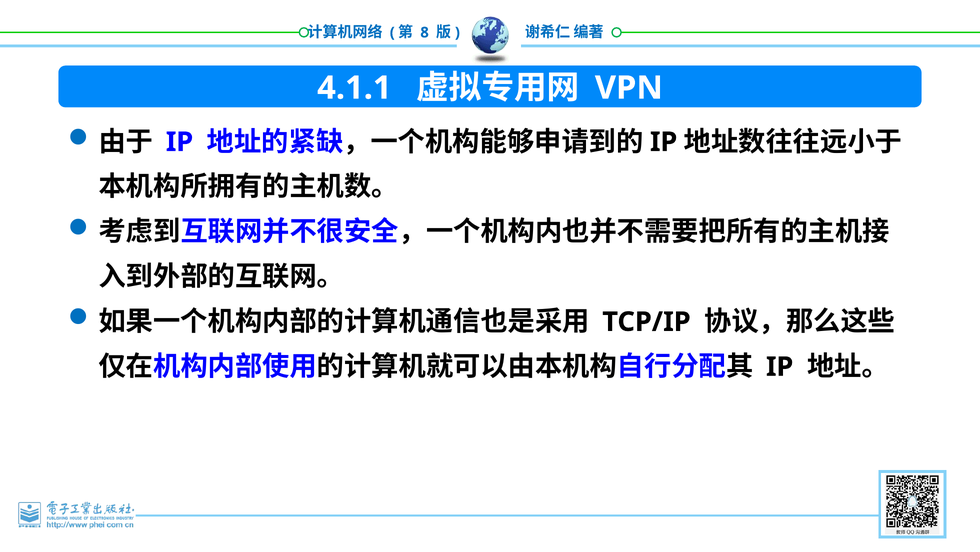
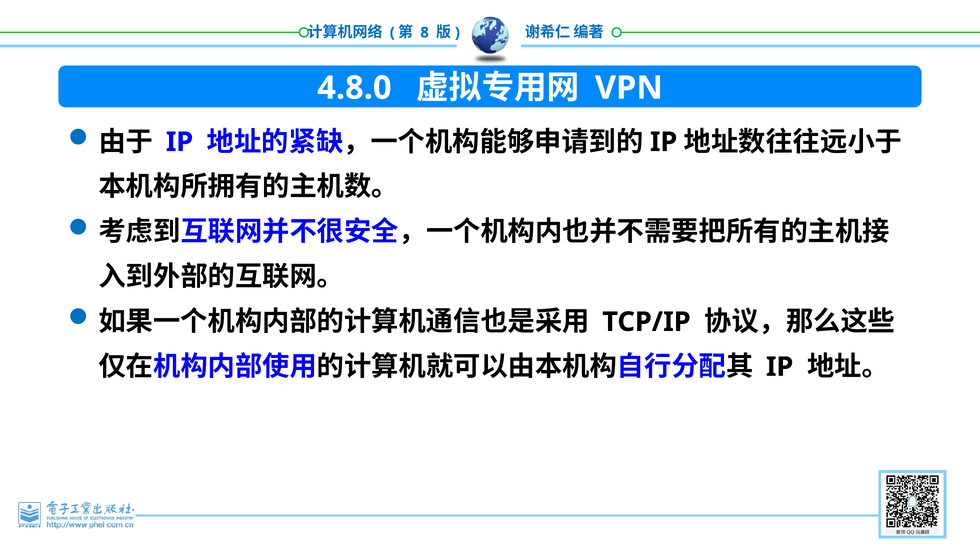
4.1.1: 4.1.1 -> 4.8.0 (354, 88)
